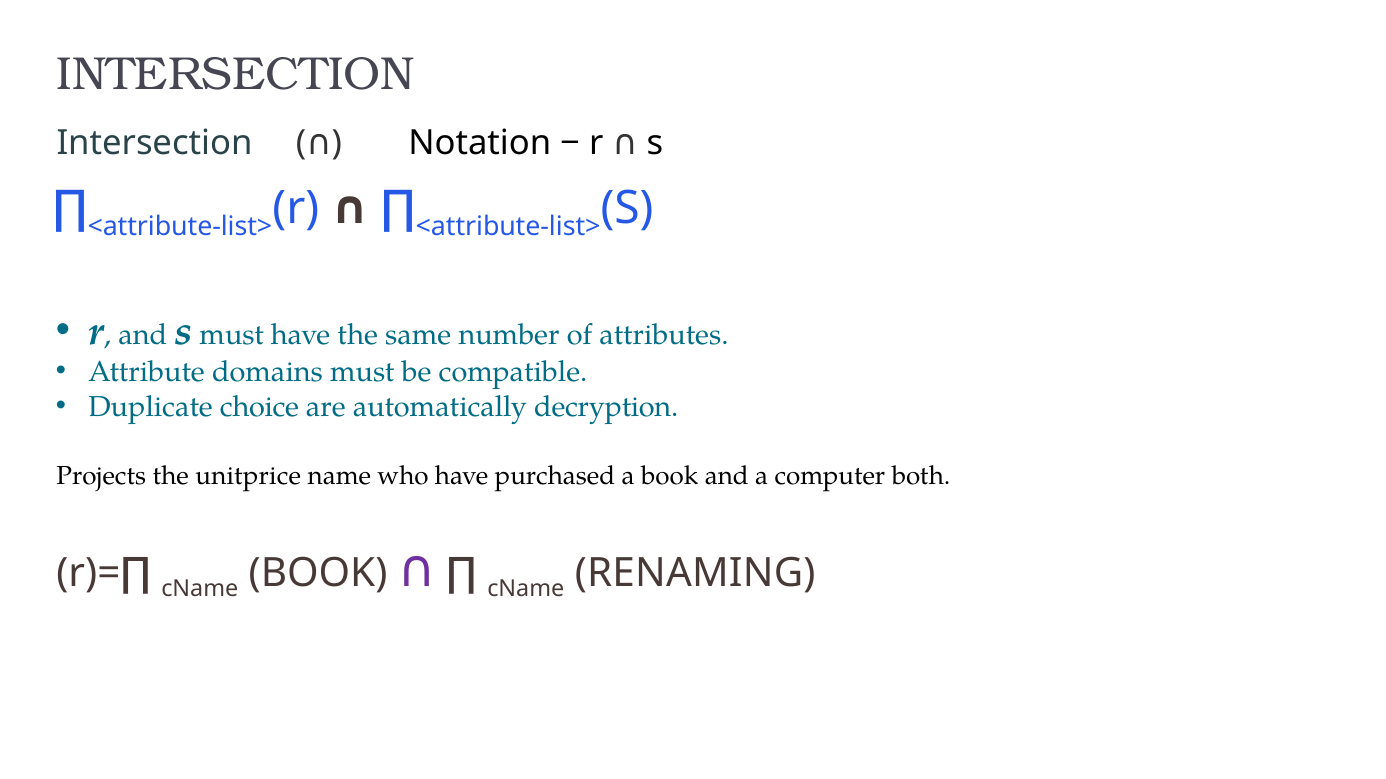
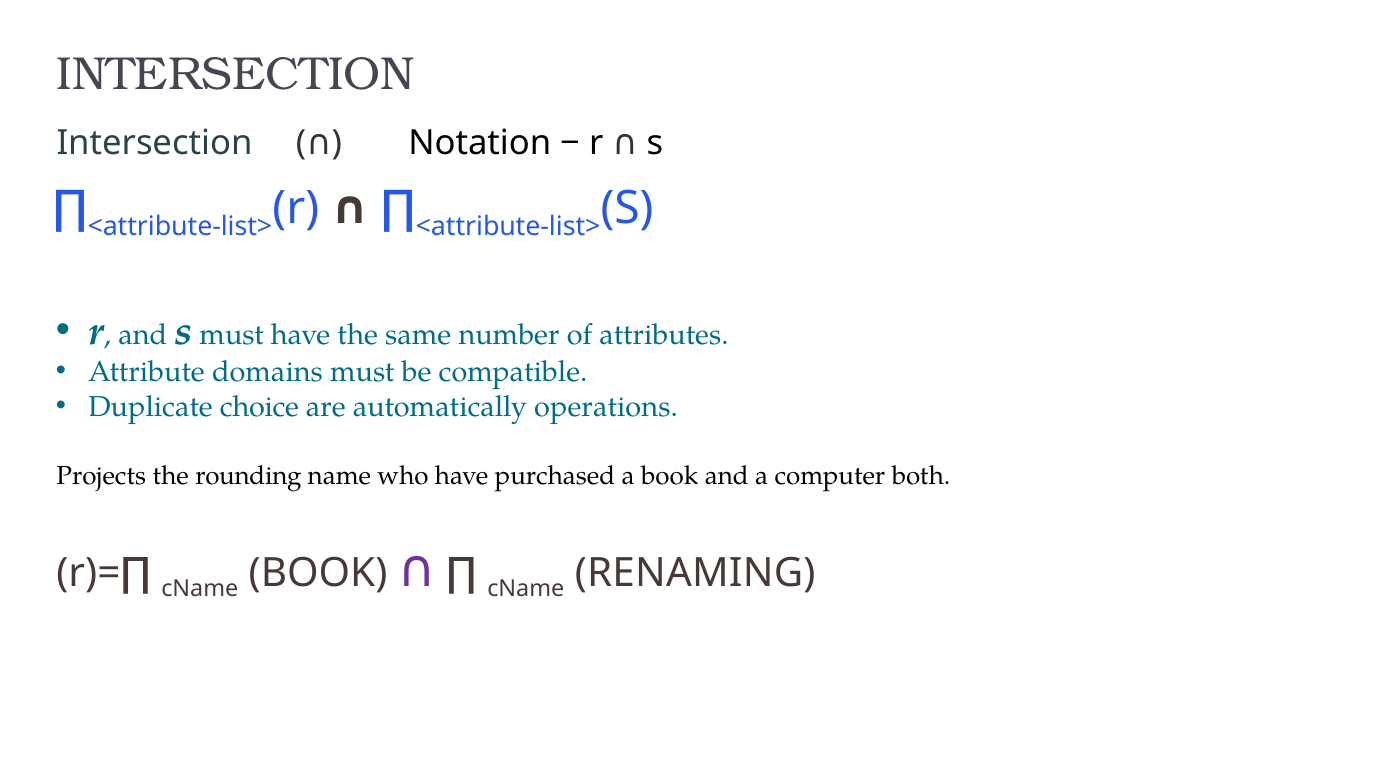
decryption: decryption -> operations (606, 407)
unitprice: unitprice -> rounding (248, 477)
